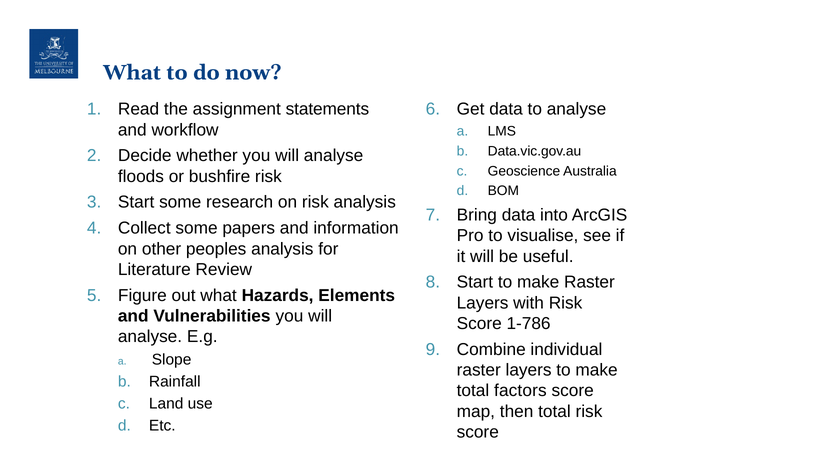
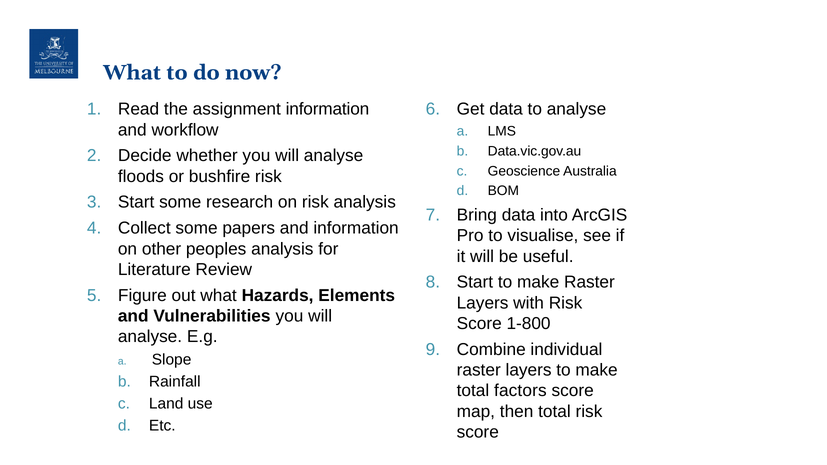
assignment statements: statements -> information (327, 109)
1-786: 1-786 -> 1-800 (529, 324)
